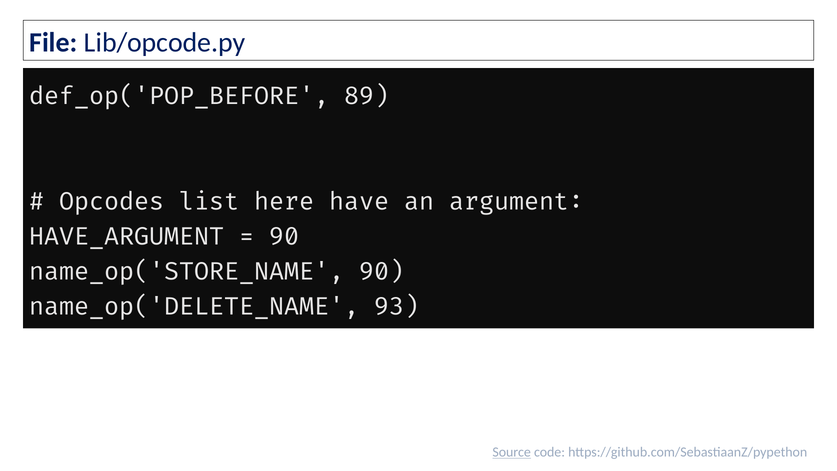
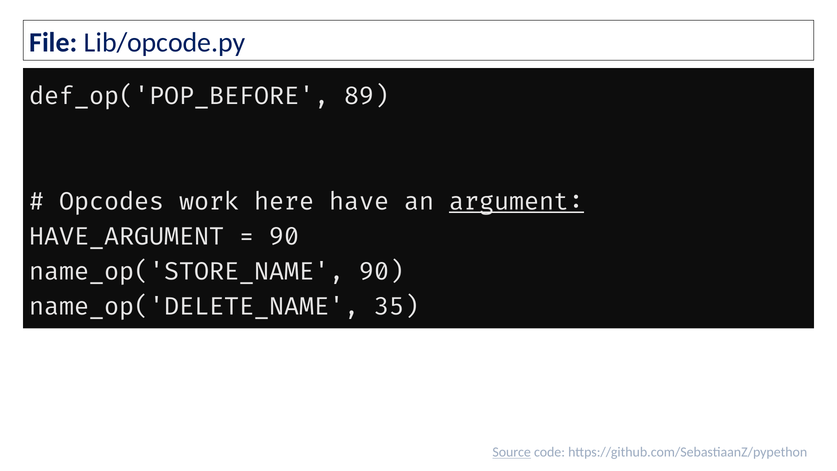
list: list -> work (209, 202)
argument underline: none -> present (517, 202)
93: 93 -> 35 (397, 307)
